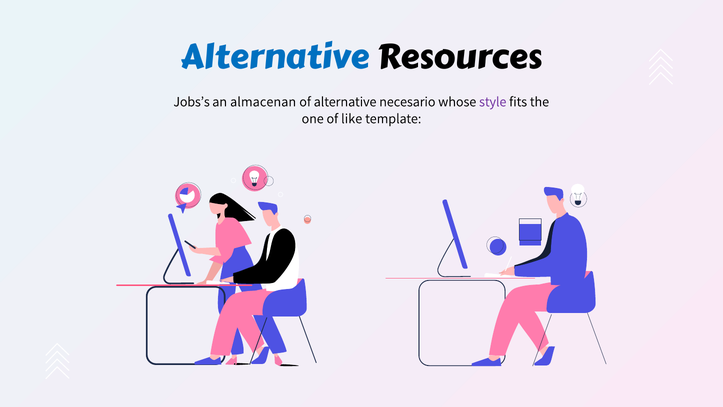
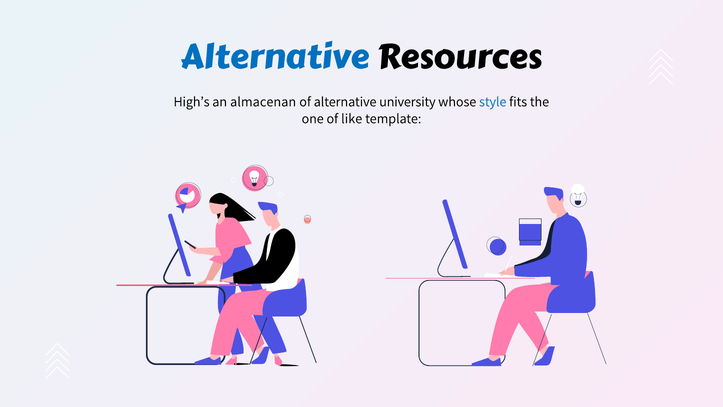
Jobs’s: Jobs’s -> High’s (192, 102)
necesario: necesario -> university (407, 102)
style colour: purple -> blue (493, 102)
